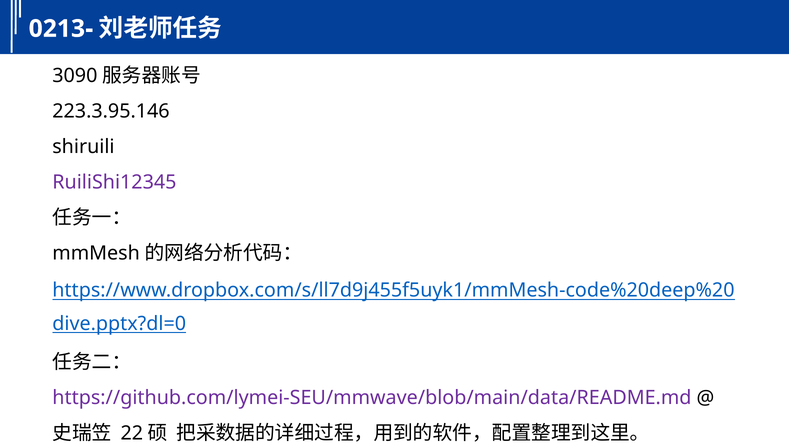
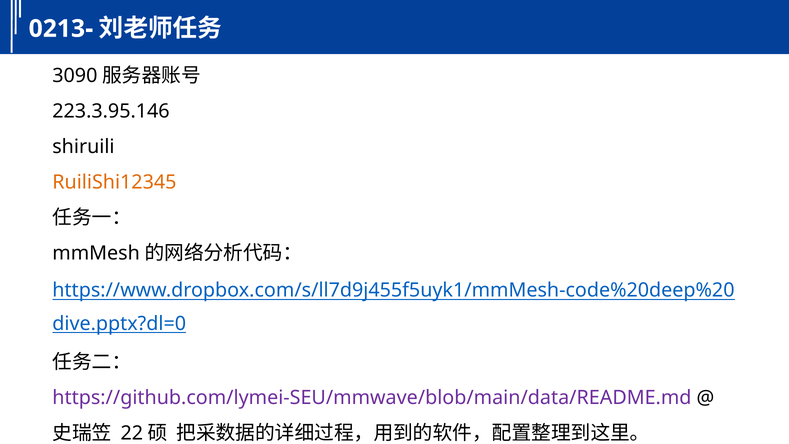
RuiliShi12345 colour: purple -> orange (114, 182)
